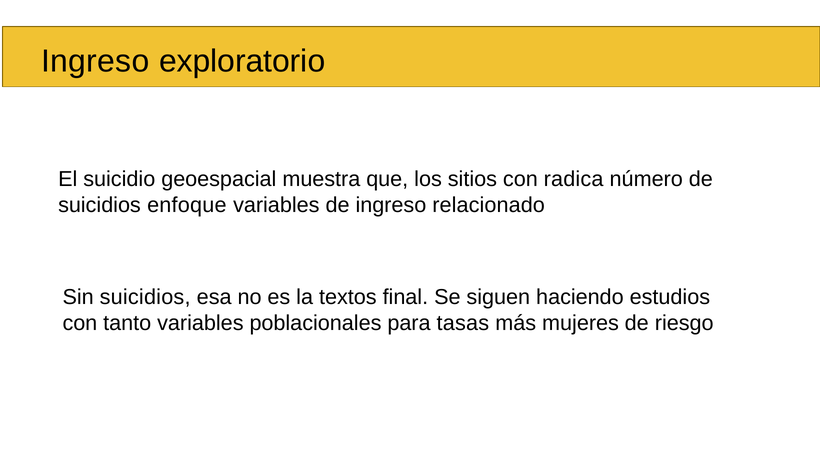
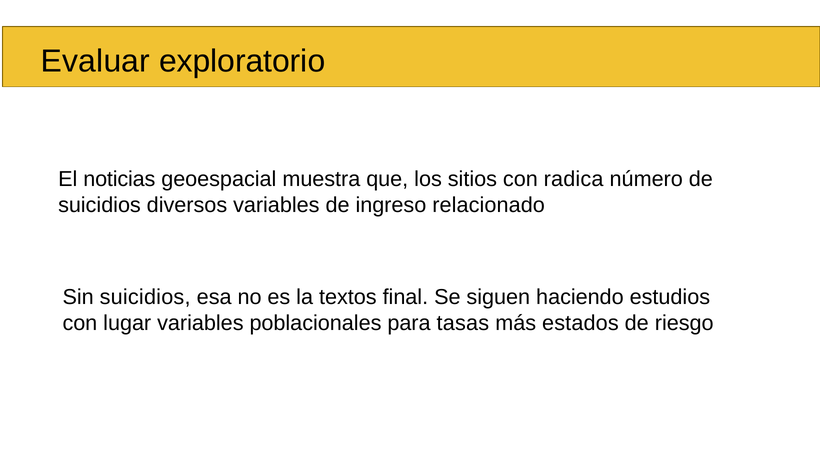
Ingreso: Ingreso -> Evaluar (95, 61)
suicidio: suicidio -> noticias (119, 179)
enfoque: enfoque -> diversos (187, 205)
tanto: tanto -> lugar (127, 323)
mujeres: mujeres -> estados (580, 323)
